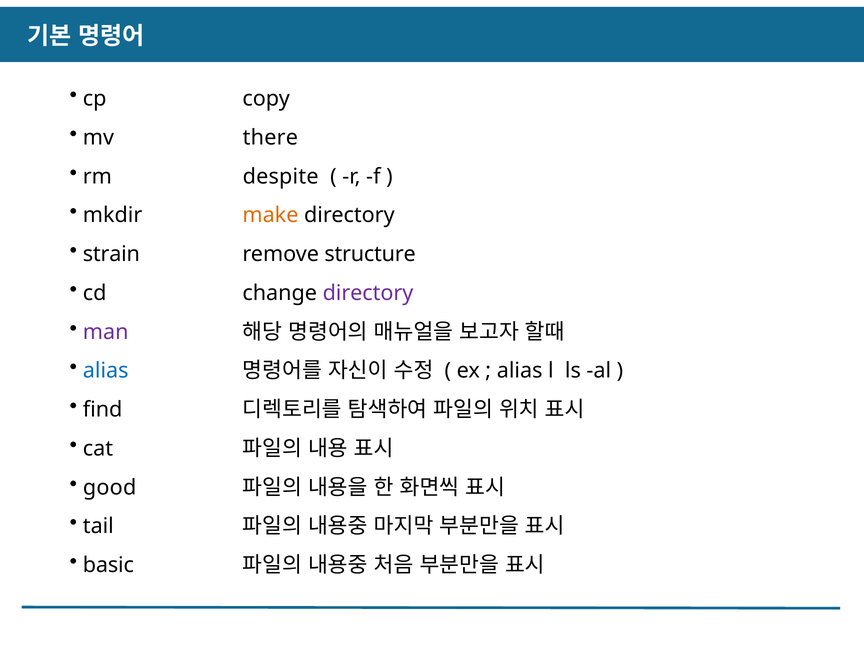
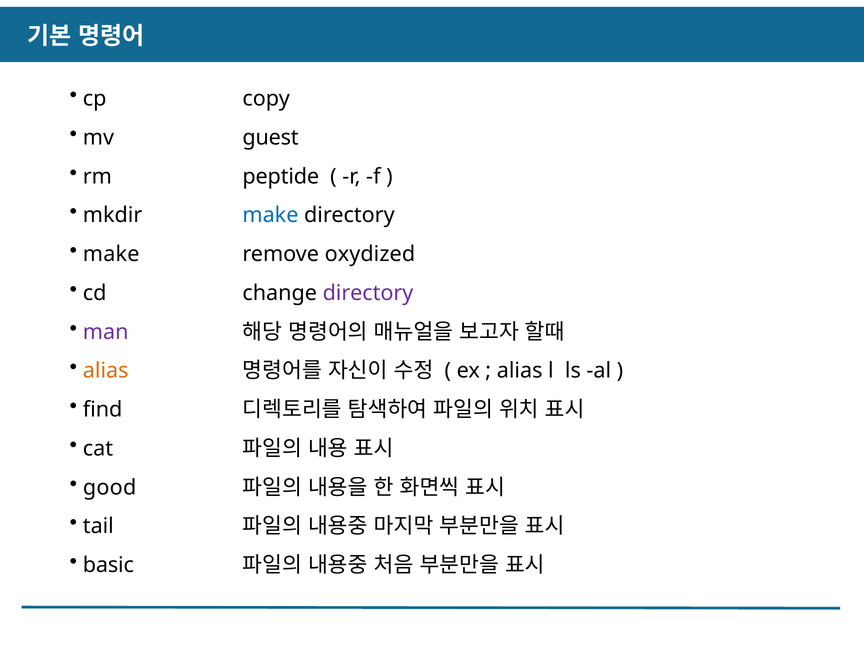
there: there -> guest (271, 138)
despite: despite -> peptide (281, 176)
make colour: orange -> blue (270, 215)
strain: strain -> make (111, 254)
structure: structure -> oxydized (370, 254)
alias colour: blue -> orange (106, 371)
